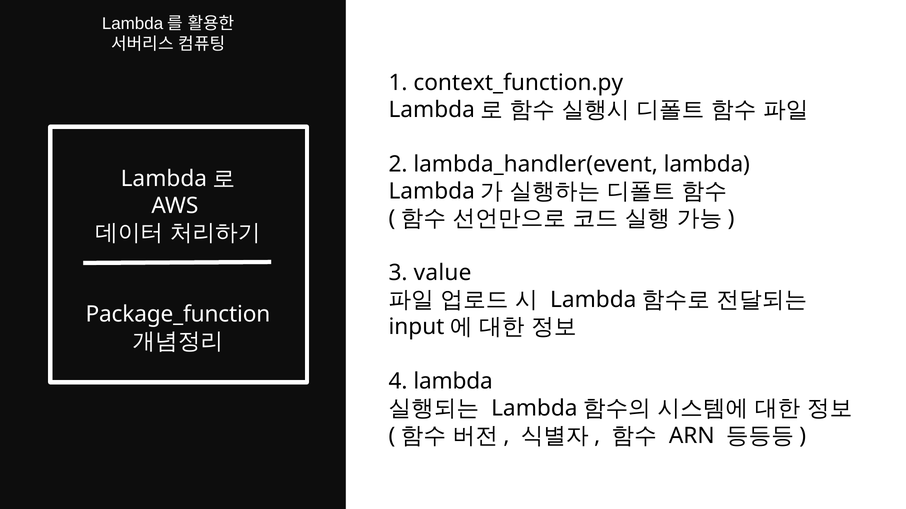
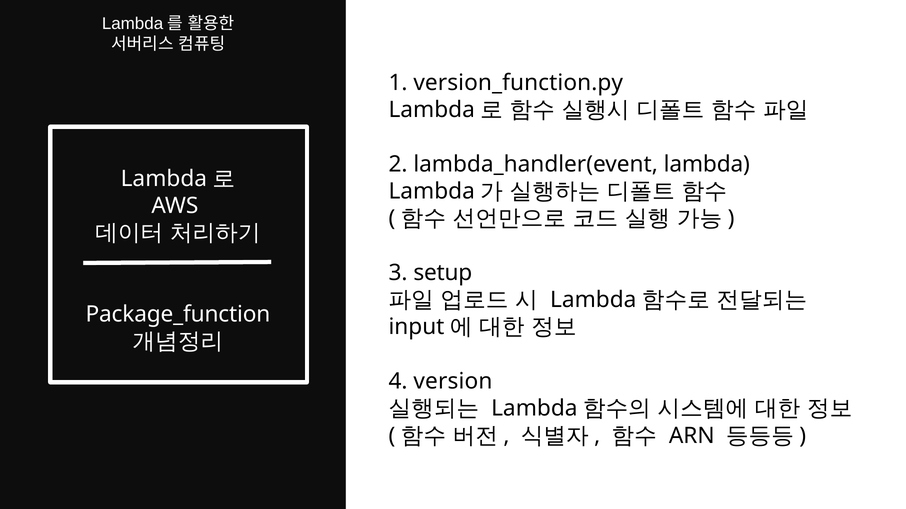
context_function.py: context_function.py -> version_function.py (518, 83)
value: value -> setup (443, 273)
4 lambda: lambda -> version (453, 382)
